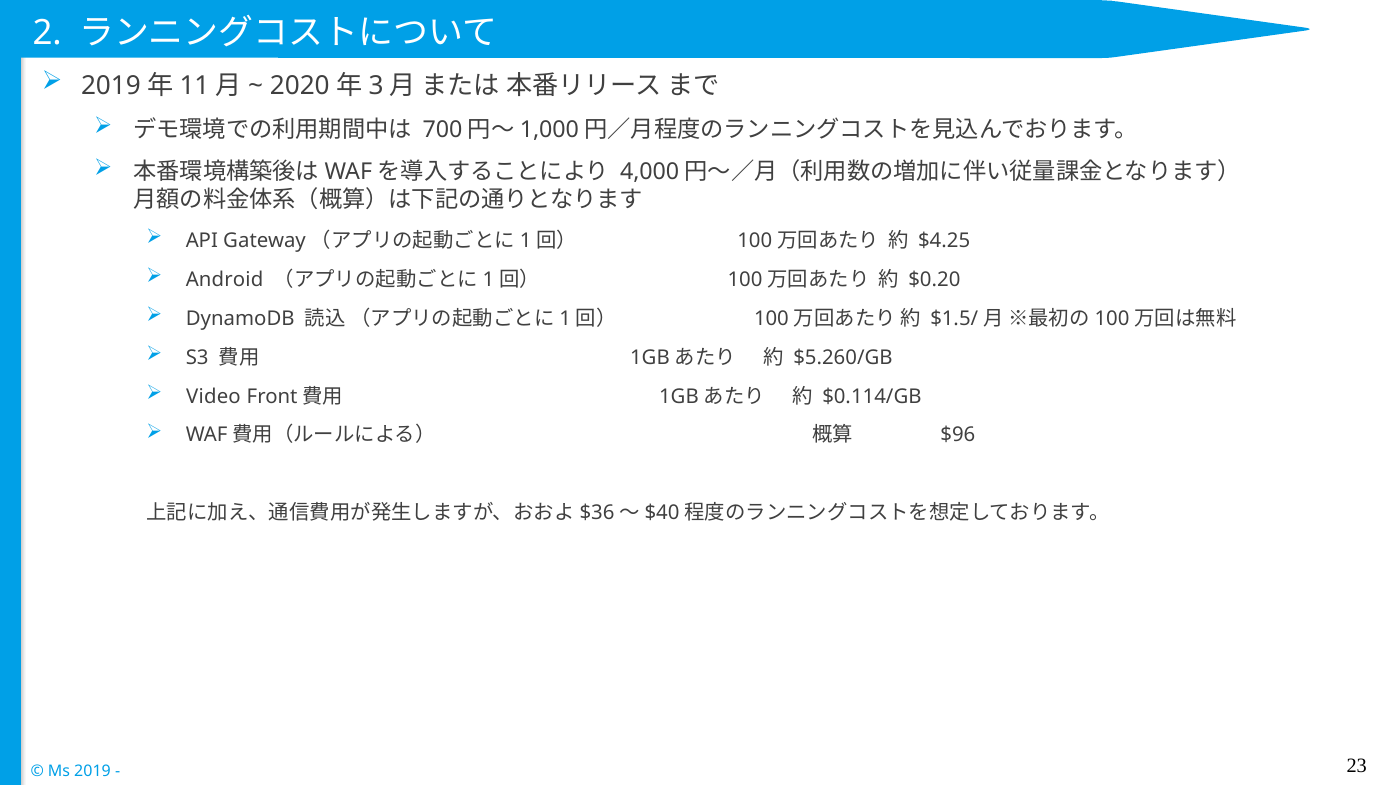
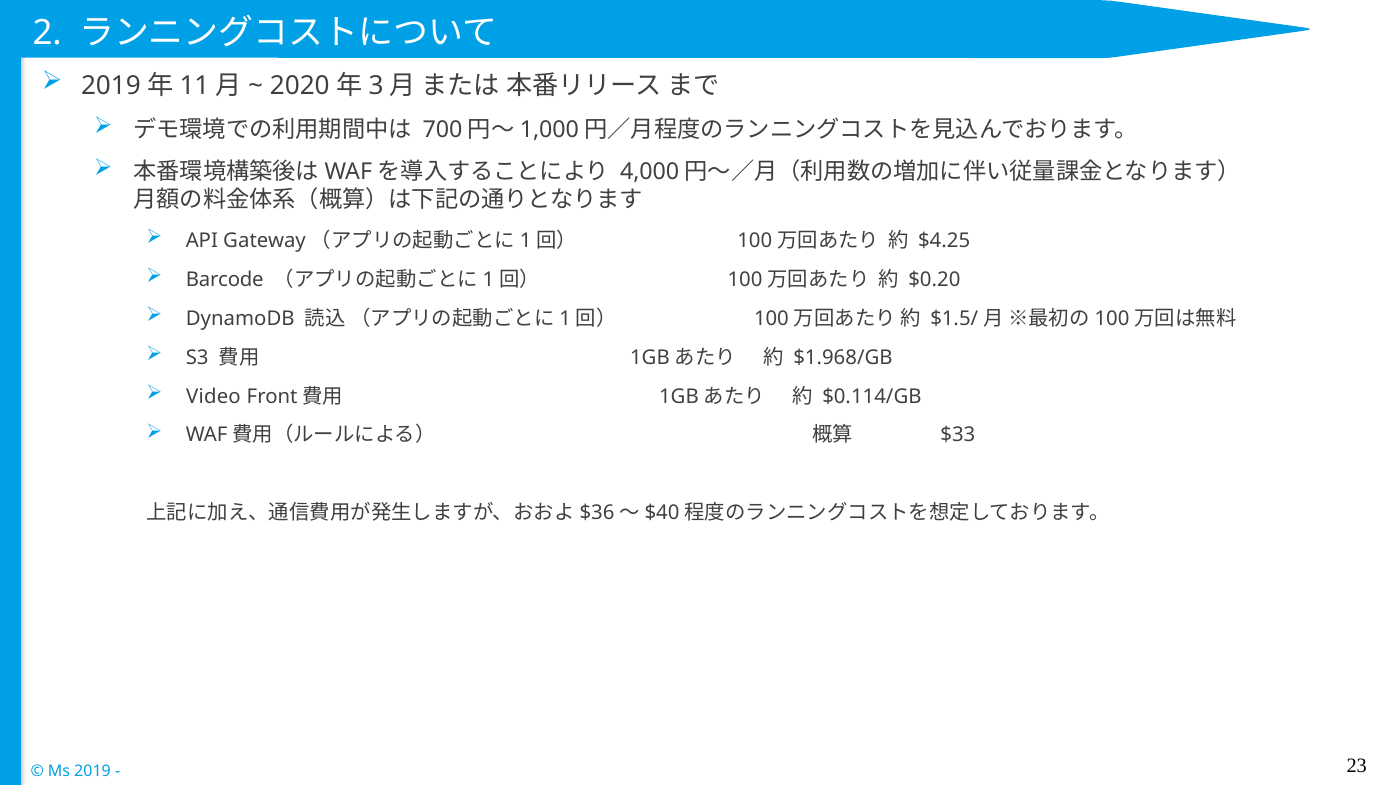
Android: Android -> Barcode (225, 279)
$5.260/GB: $5.260/GB -> $1.968/GB (843, 357)
$96: $96 -> $33 (958, 435)
